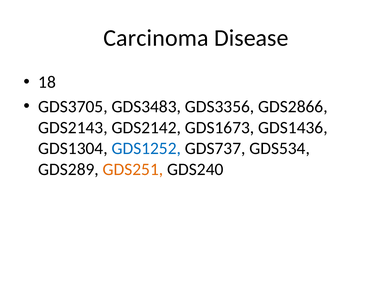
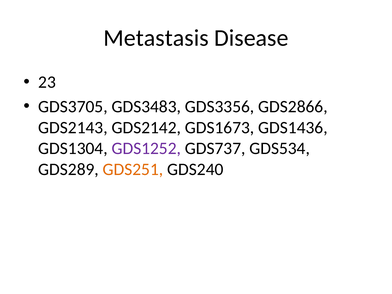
Carcinoma: Carcinoma -> Metastasis (156, 38)
18: 18 -> 23 (47, 82)
GDS1252 colour: blue -> purple (146, 148)
